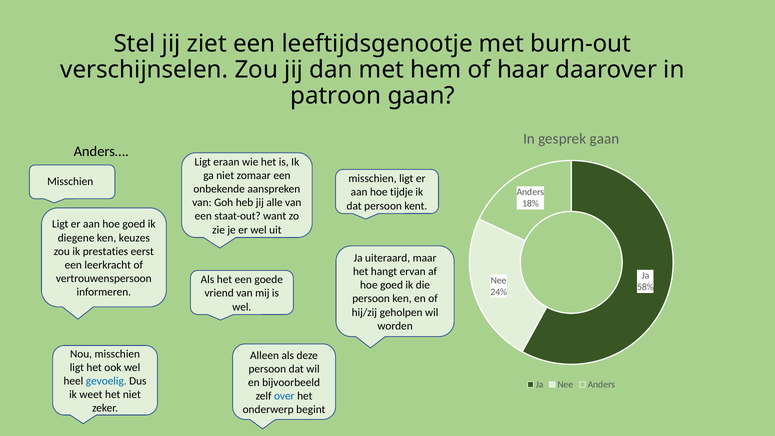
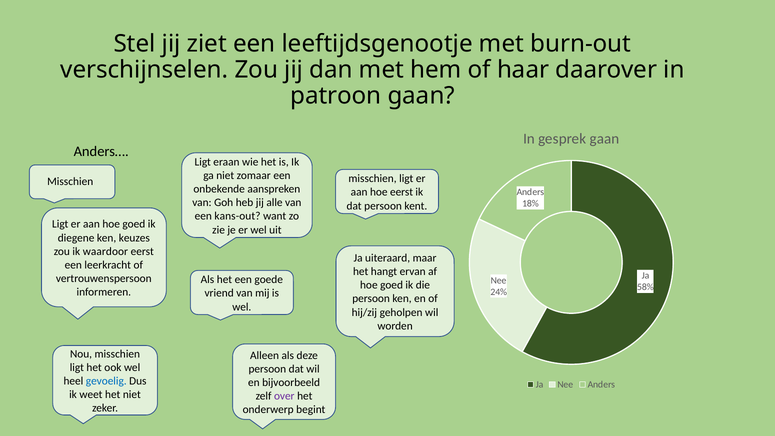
hoe tijdje: tijdje -> eerst (402, 192)
staat-out: staat-out -> kans-out (237, 216)
prestaties: prestaties -> waardoor (105, 251)
over colour: blue -> purple (284, 396)
